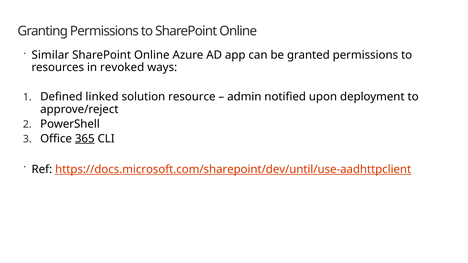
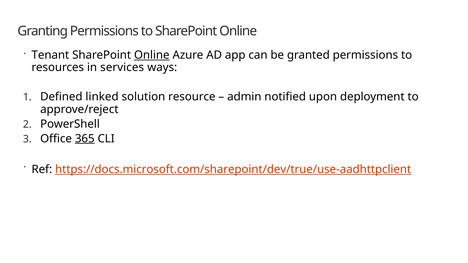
Similar: Similar -> Tenant (50, 55)
Online underline: none -> present (152, 55)
revoked: revoked -> services (122, 68)
https://docs.microsoft.com/sharepoint/dev/until/use-aadhttpclient: https://docs.microsoft.com/sharepoint/dev/until/use-aadhttpclient -> https://docs.microsoft.com/sharepoint/dev/true/use-aadhttpclient (233, 169)
